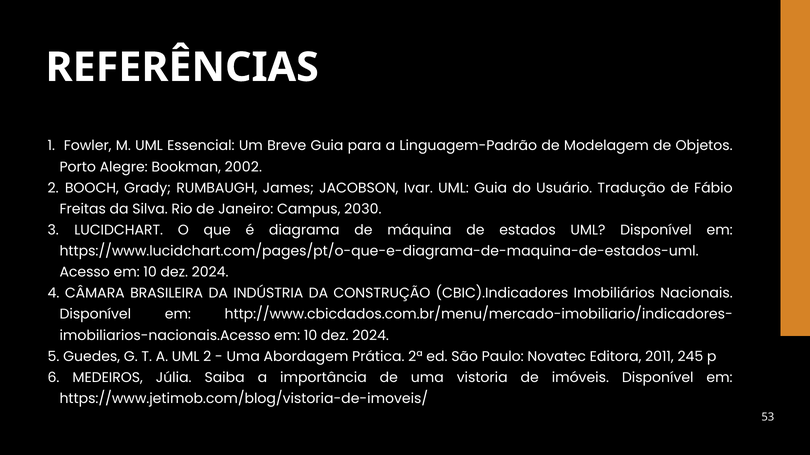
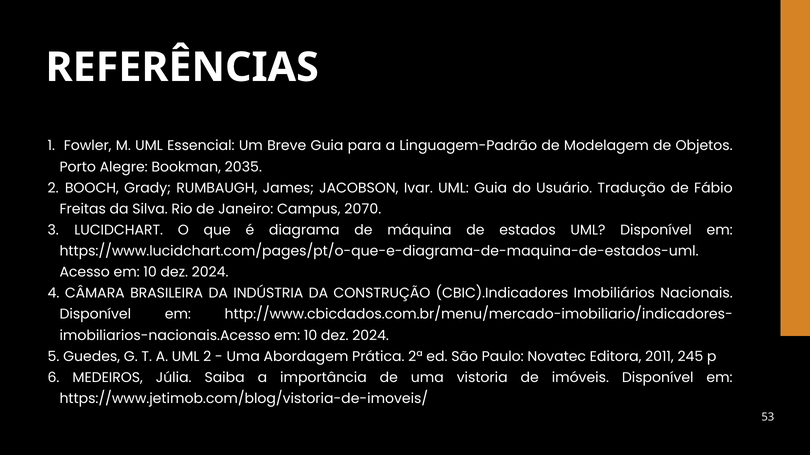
2002: 2002 -> 2035 (243, 167)
2030: 2030 -> 2070 (363, 209)
